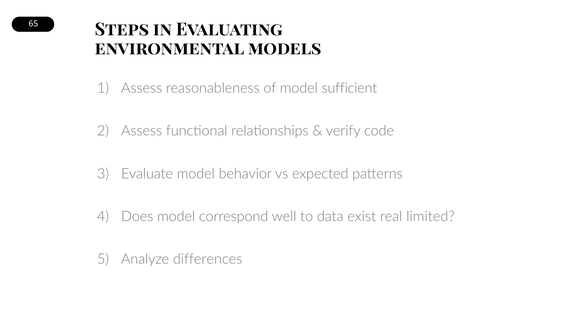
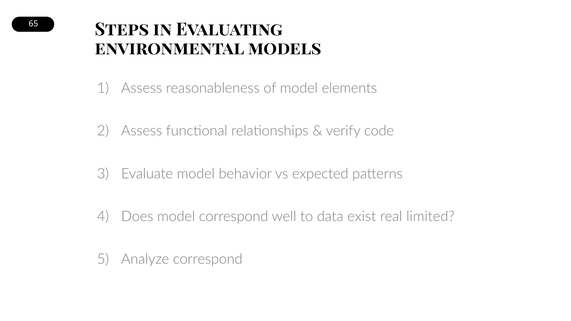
sufficient: sufficient -> elements (349, 88)
Analyze differences: differences -> correspond (208, 259)
